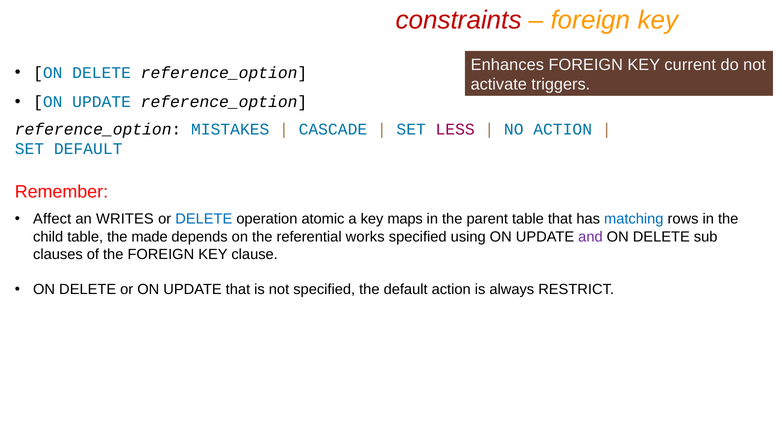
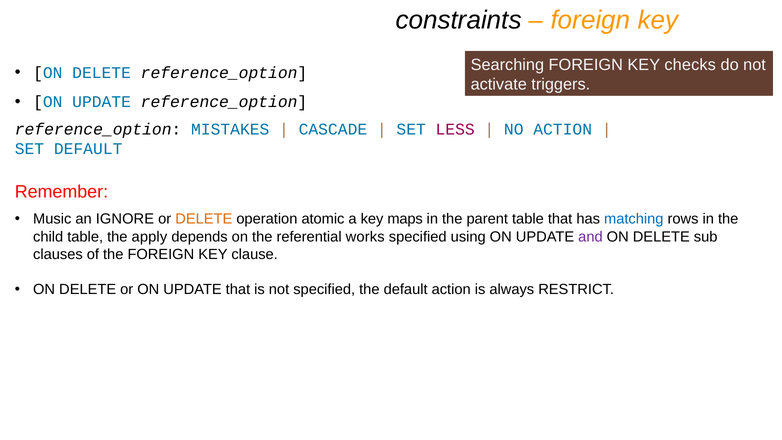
constraints colour: red -> black (459, 20)
Enhances: Enhances -> Searching (507, 65)
current: current -> checks (690, 65)
Affect: Affect -> Music (52, 219)
WRITES: WRITES -> IGNORE (125, 219)
DELETE colour: blue -> orange (204, 219)
made: made -> apply (149, 237)
